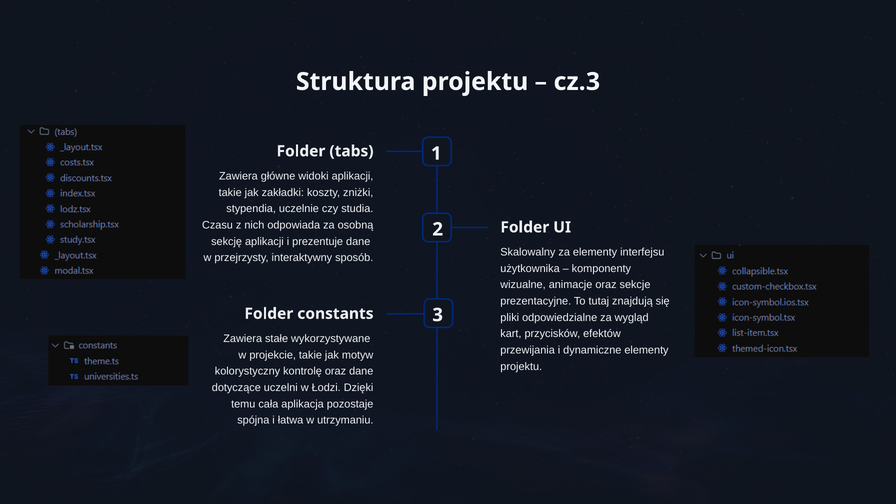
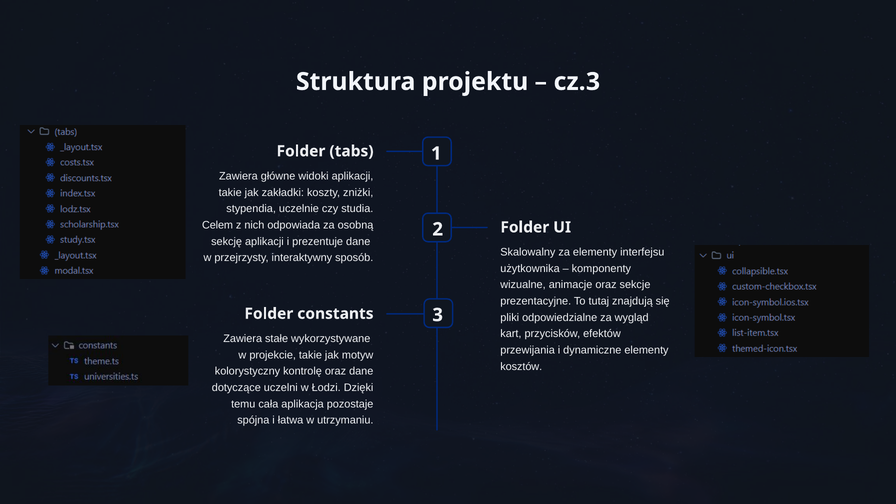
Czasu: Czasu -> Celem (218, 225)
projektu: projektu -> kosztów (521, 367)
